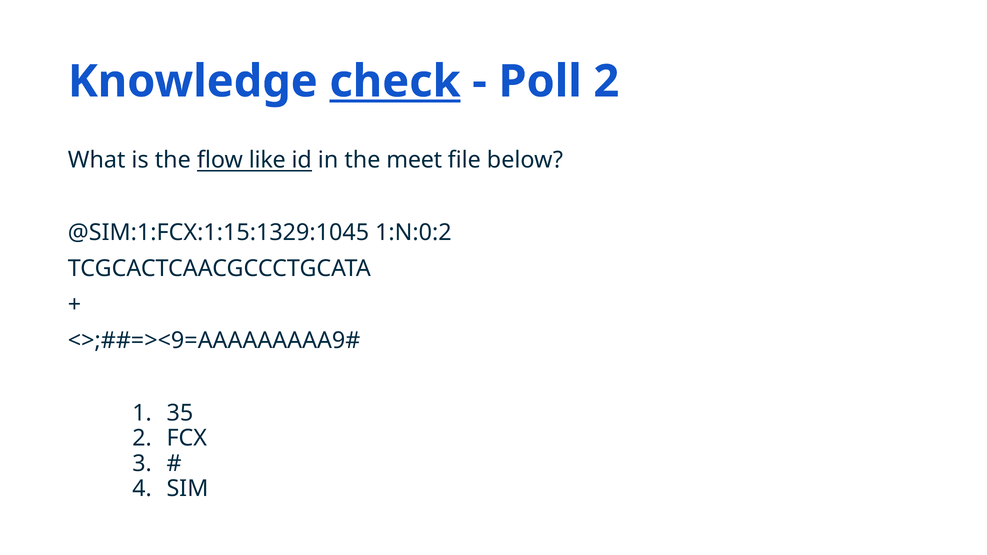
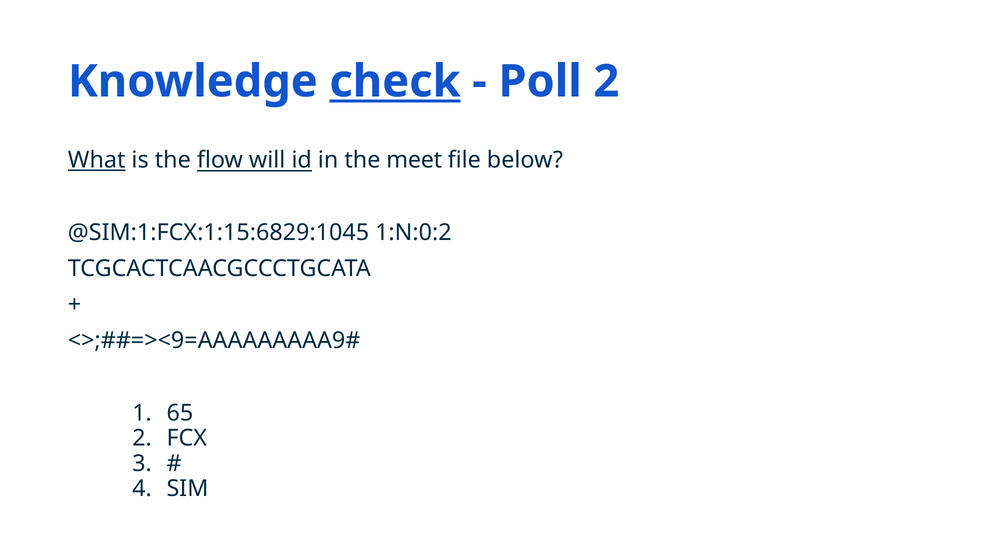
What underline: none -> present (97, 160)
like: like -> will (267, 160)
@SIM:1:FCX:1:15:1329:1045: @SIM:1:FCX:1:15:1329:1045 -> @SIM:1:FCX:1:15:6829:1045 (218, 232)
35: 35 -> 65 (180, 413)
